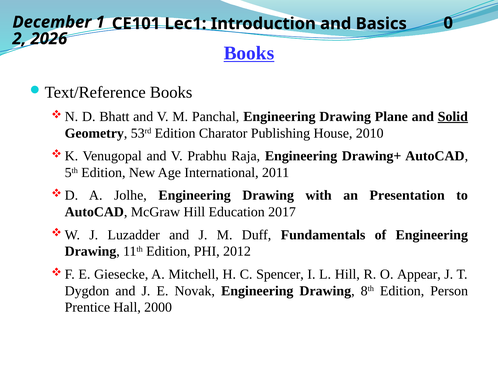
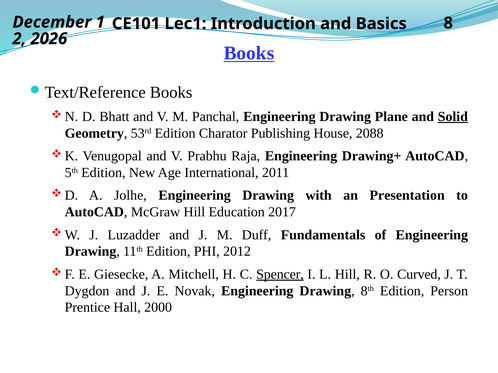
0: 0 -> 8 (448, 23)
2010: 2010 -> 2088 (370, 133)
Spencer underline: none -> present (280, 275)
Appear: Appear -> Curved (419, 275)
